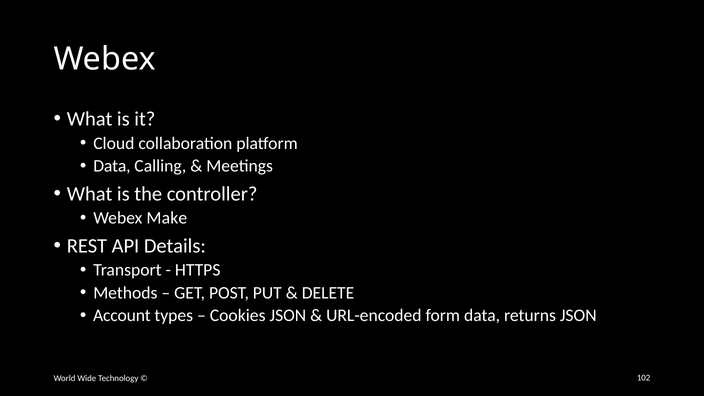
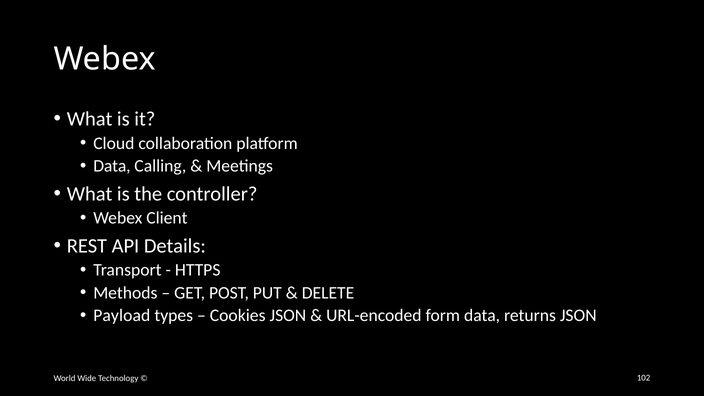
Make: Make -> Client (167, 218)
Account: Account -> Payload (122, 315)
